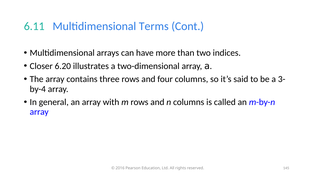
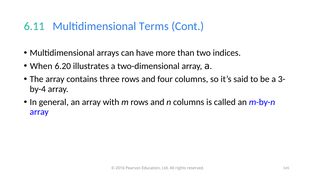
Closer: Closer -> When (41, 66)
